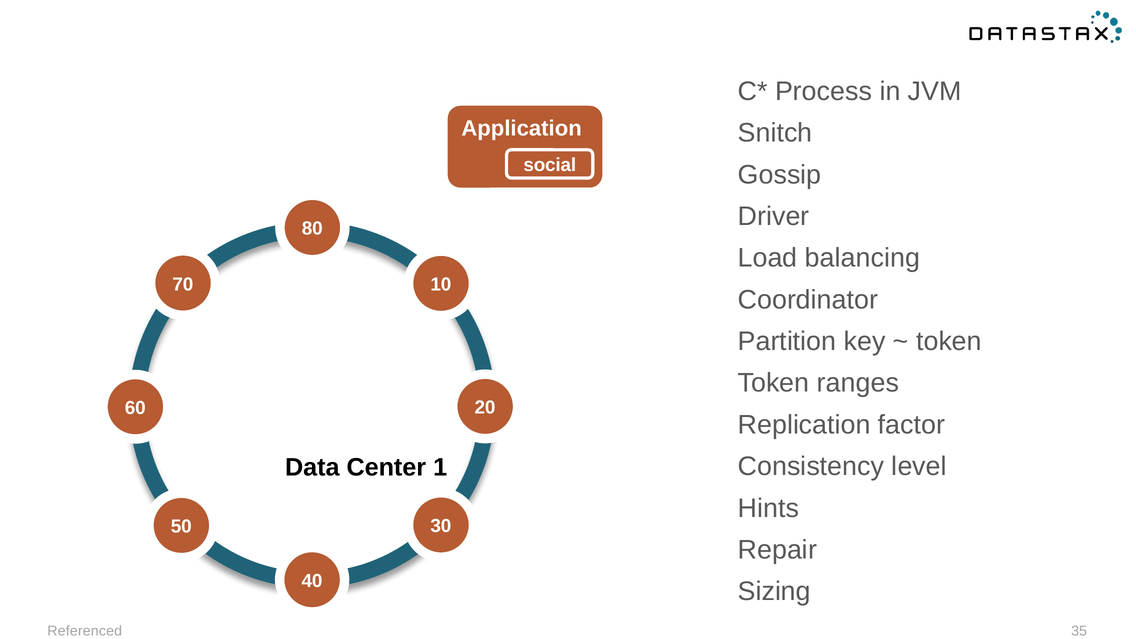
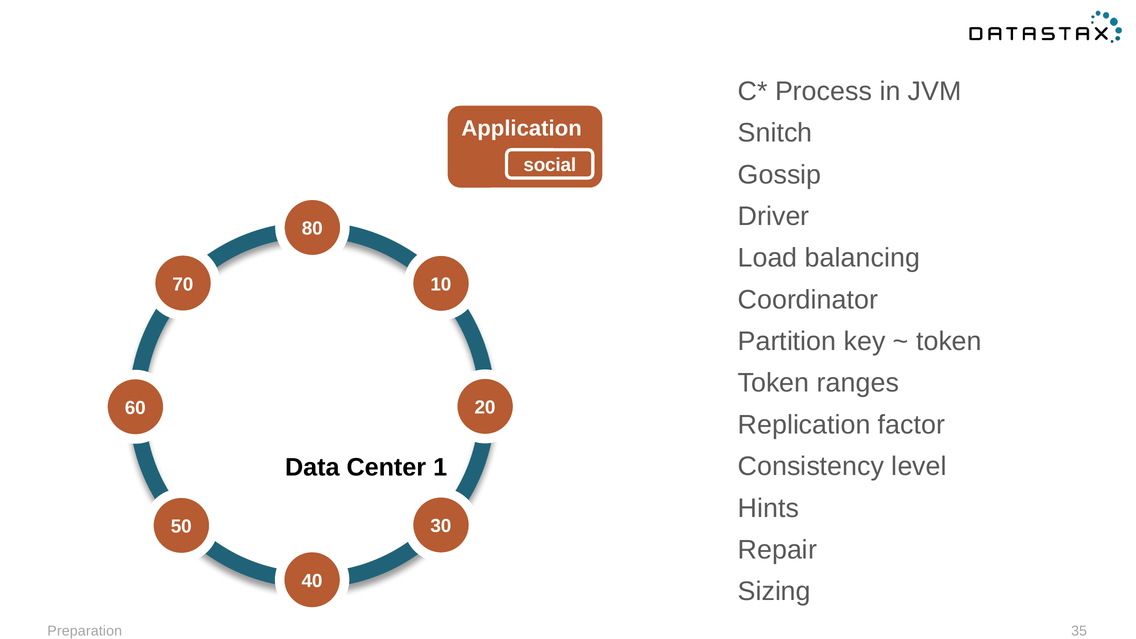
Referenced: Referenced -> Preparation (85, 631)
